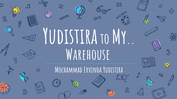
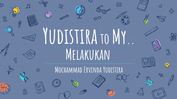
Warehouse: Warehouse -> Melakukan (88, 55)
